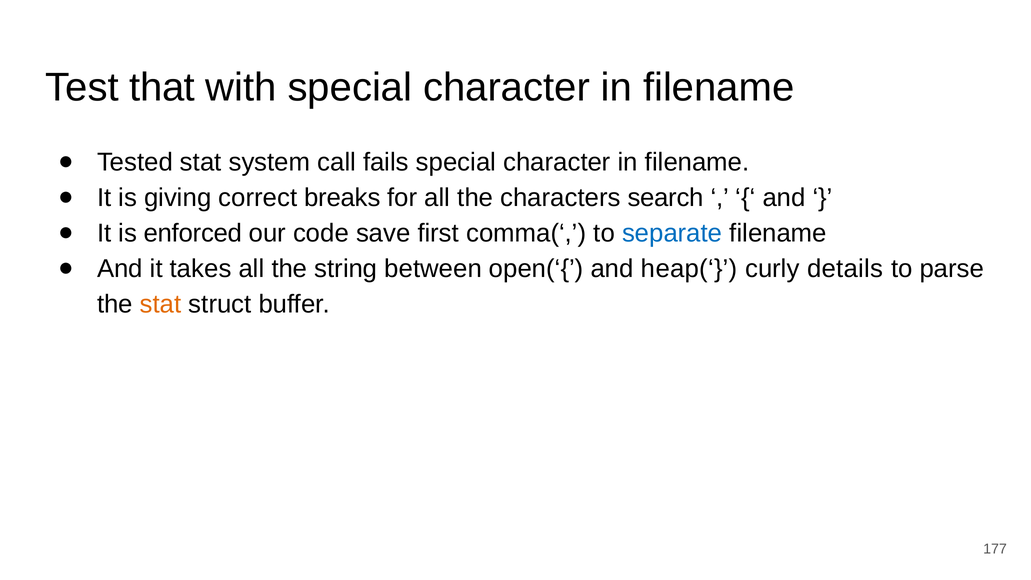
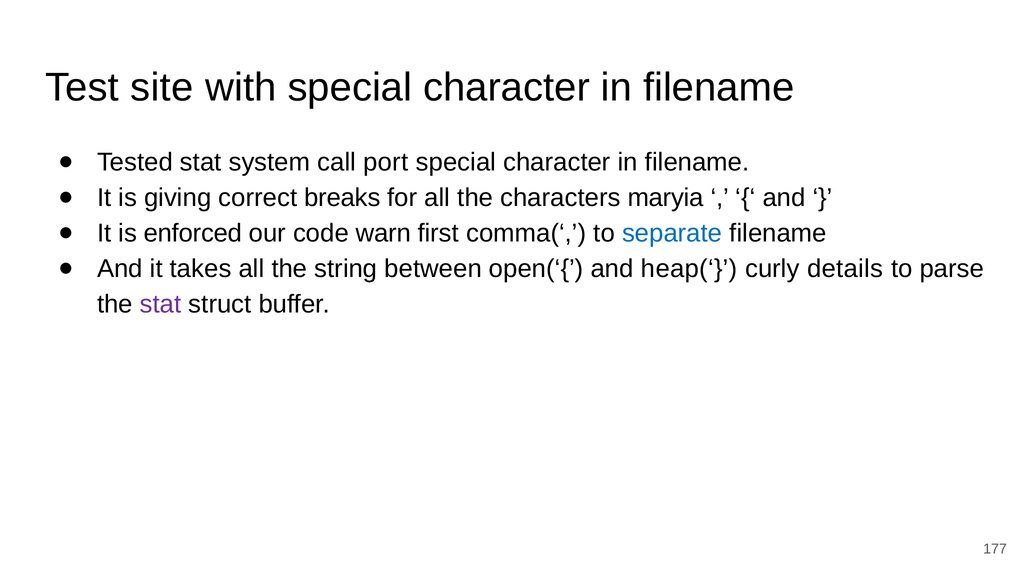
that: that -> site (162, 87)
fails: fails -> port (386, 162)
search: search -> maryia (666, 198)
save: save -> warn (383, 233)
stat colour: orange -> purple (161, 304)
